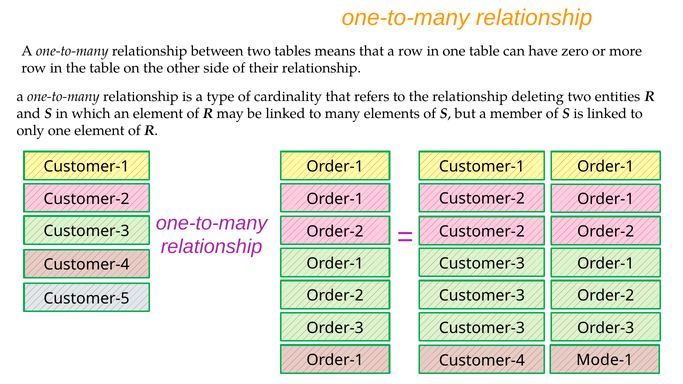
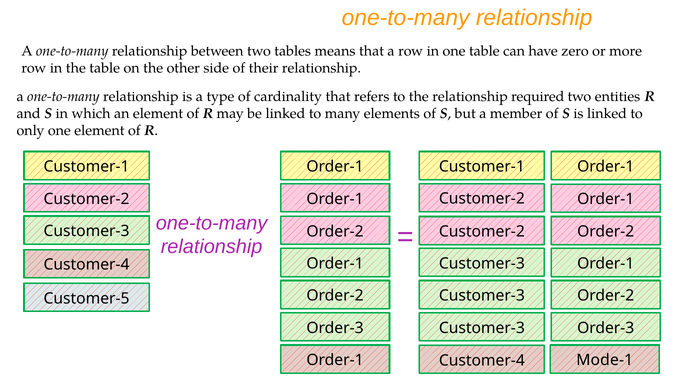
deleting: deleting -> required (538, 97)
